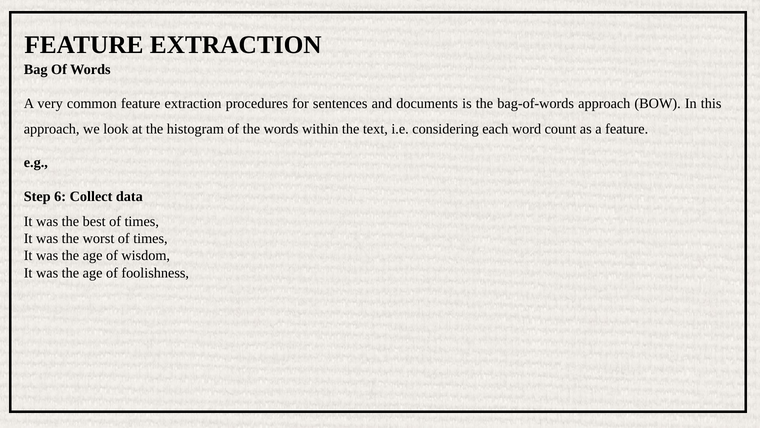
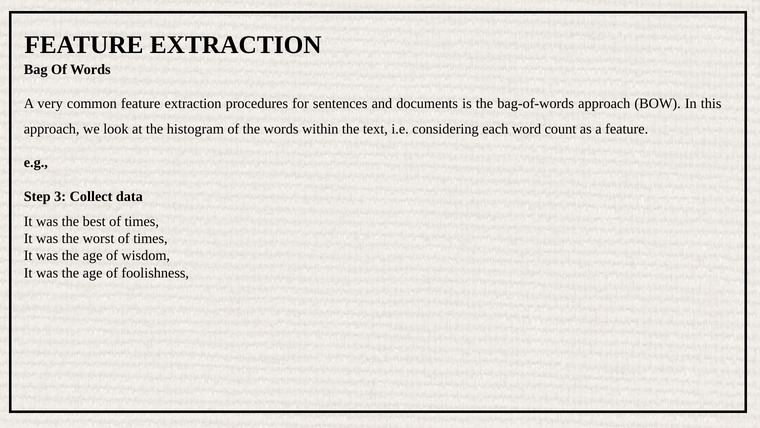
6: 6 -> 3 (60, 196)
